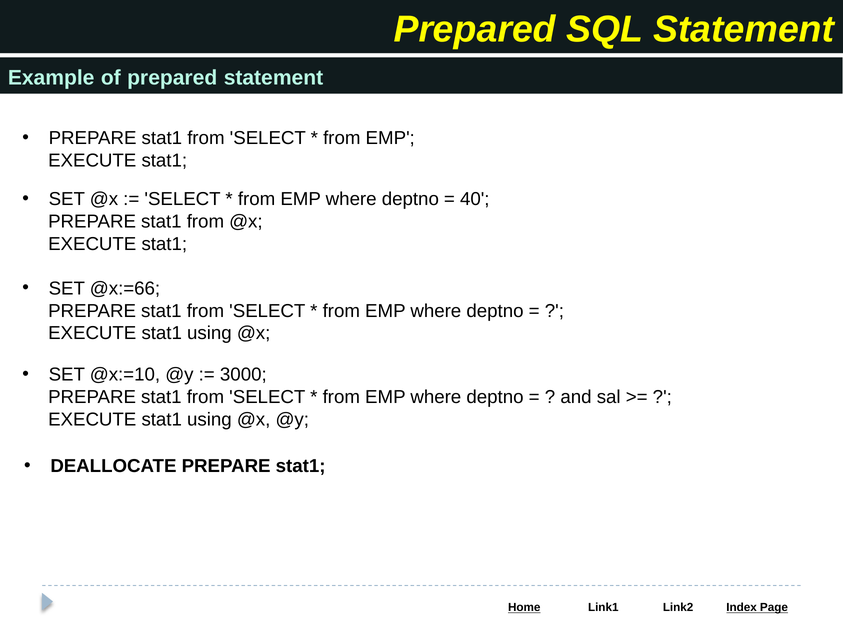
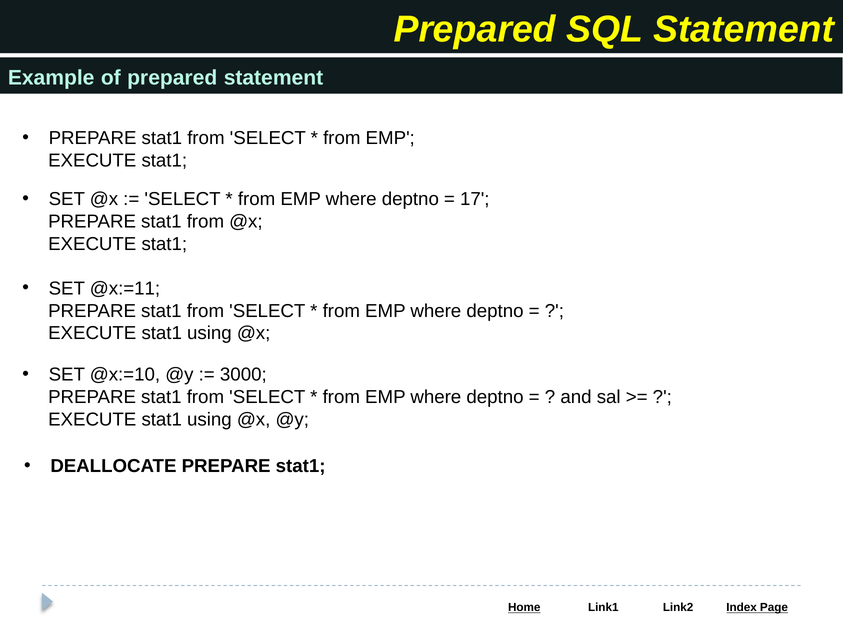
40: 40 -> 17 (475, 199)
@x:=66: @x:=66 -> @x:=11 (125, 289)
